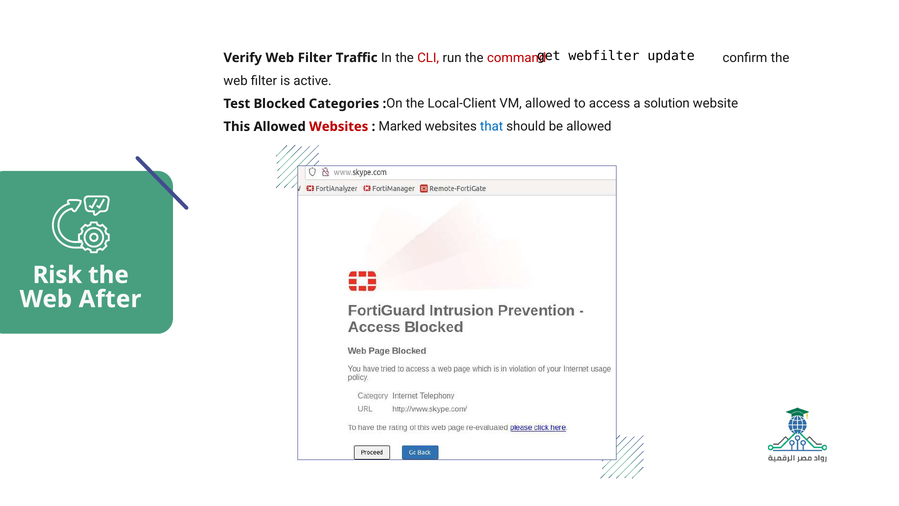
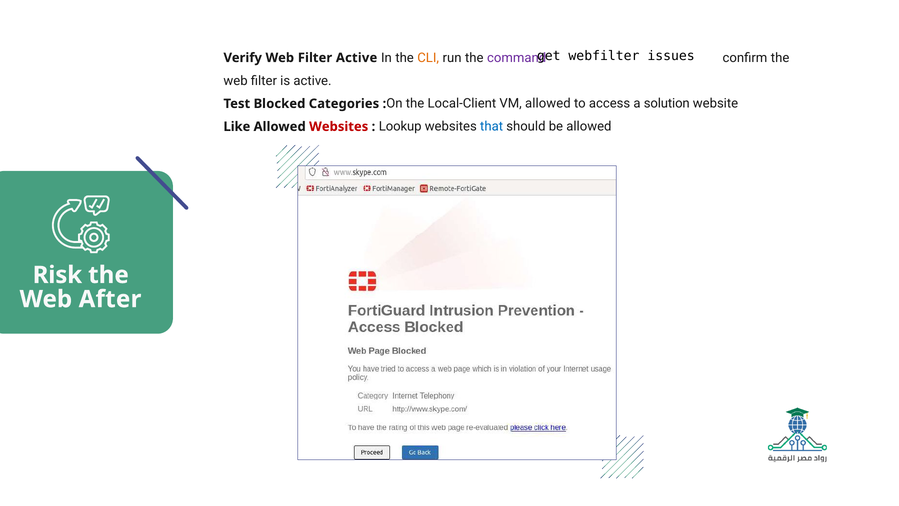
update: update -> issues (671, 56)
Filter Traffic: Traffic -> Active (357, 58)
CLI colour: red -> orange (428, 58)
command colour: red -> purple (517, 58)
This: This -> Like (237, 127)
Marked: Marked -> Lookup (400, 127)
